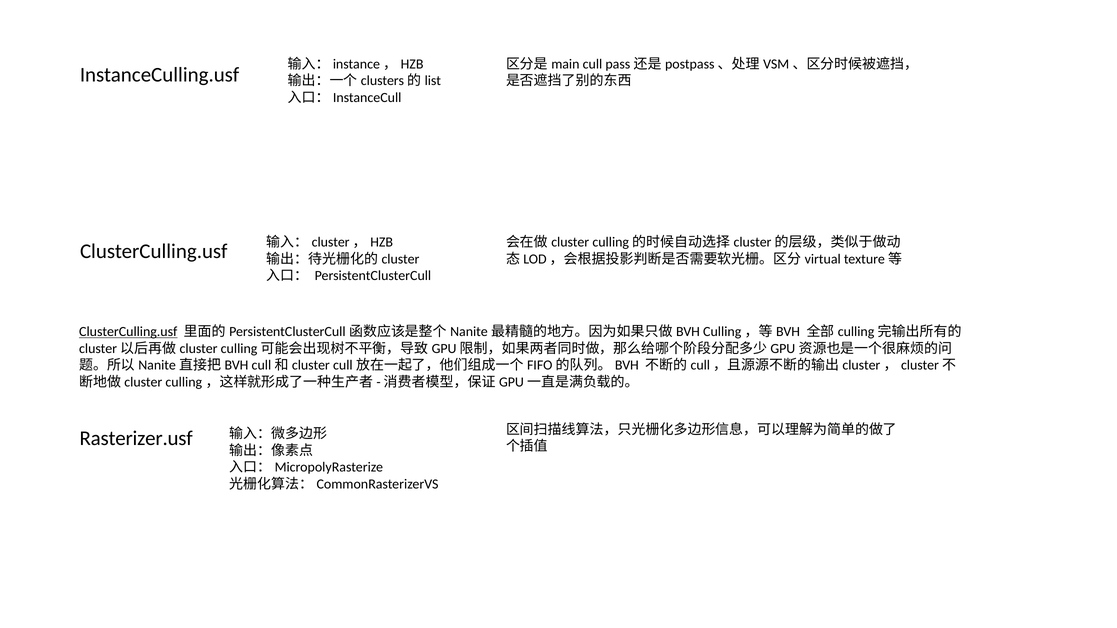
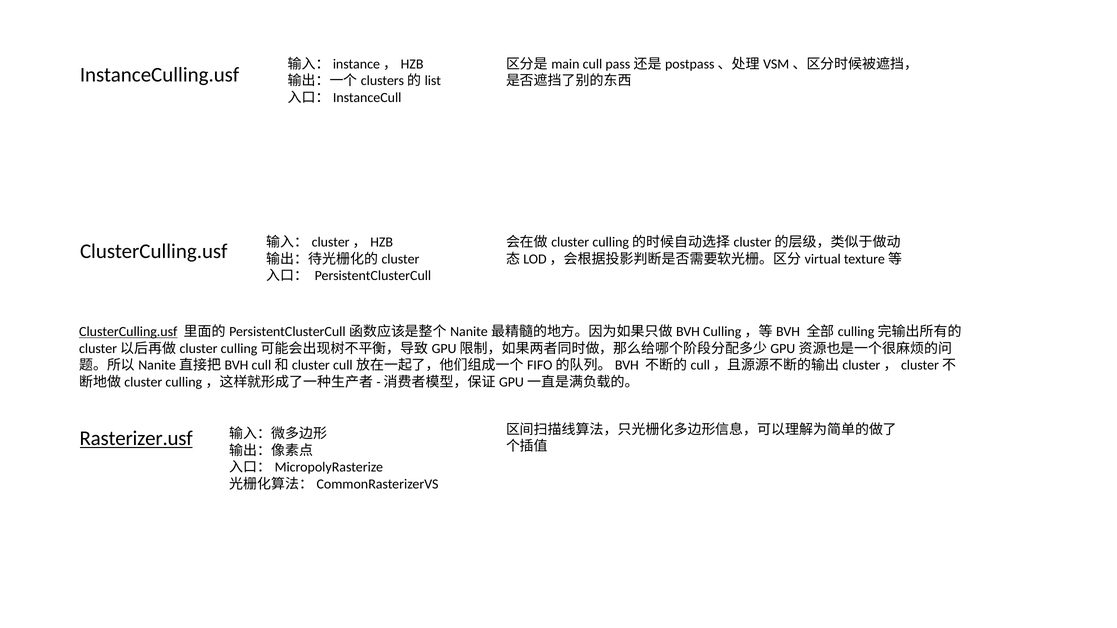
Rasterizer.usf underline: none -> present (136, 439)
